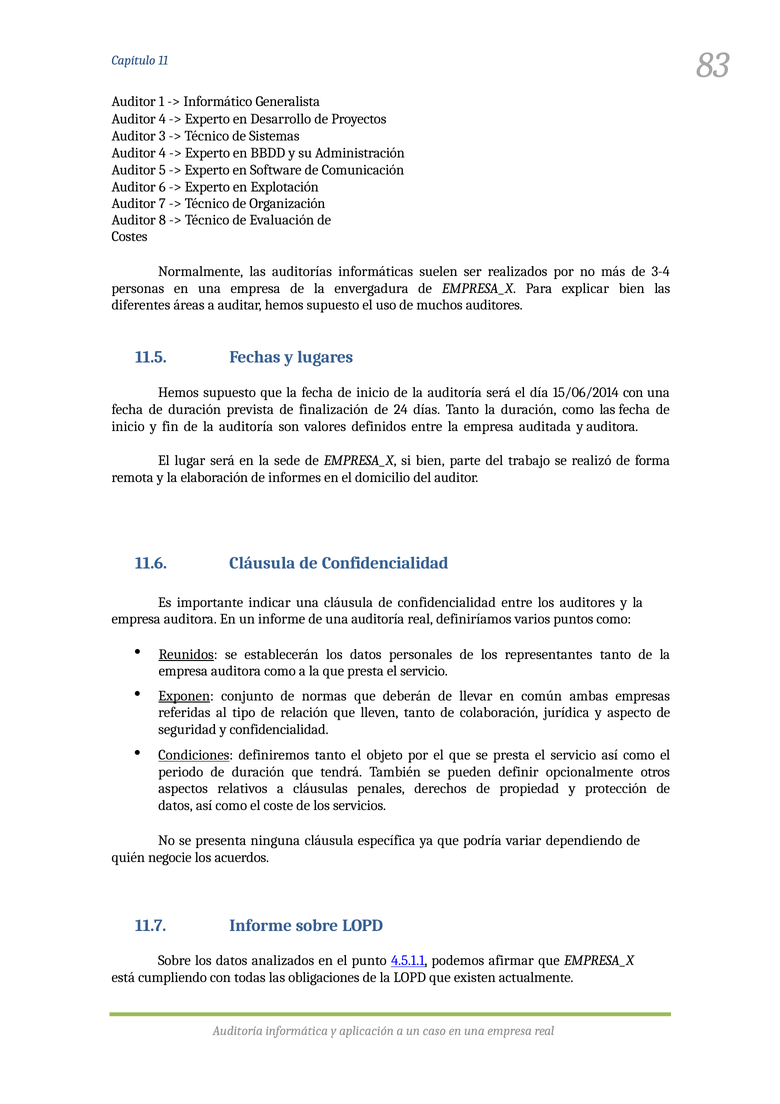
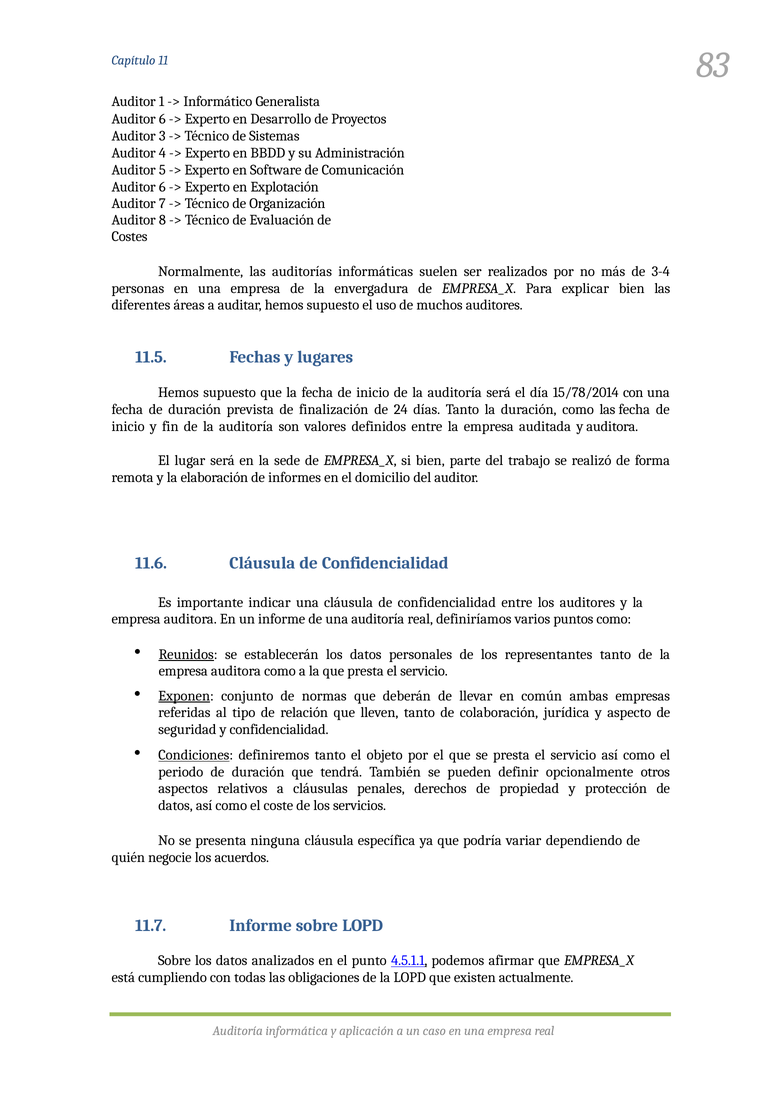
4: 4 -> 6 (162, 119)
15/06/2014: 15/06/2014 -> 15/78/2014 (586, 393)
